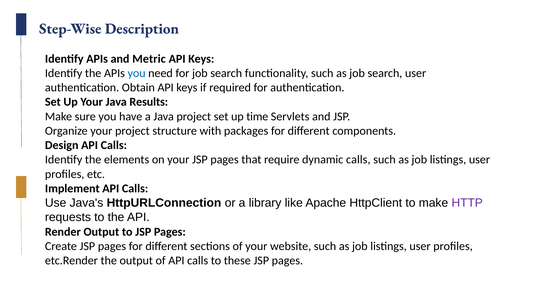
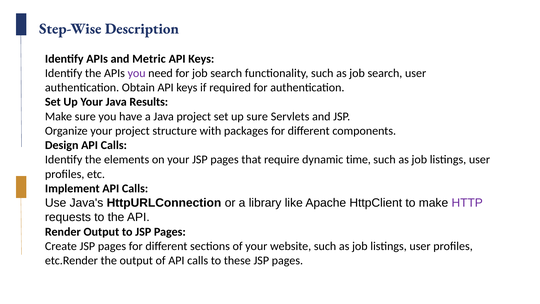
you colour: blue -> purple (137, 73)
up time: time -> sure (257, 116)
dynamic calls: calls -> time (358, 159)
